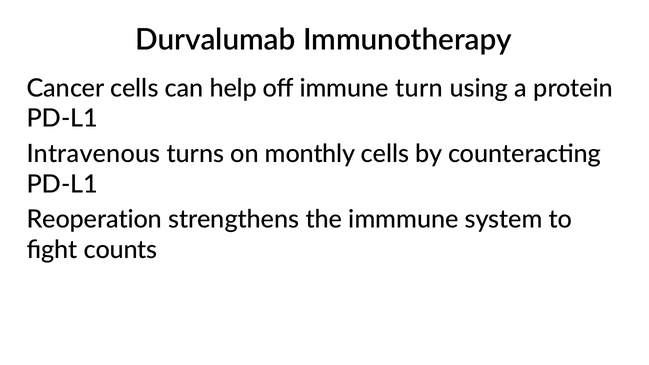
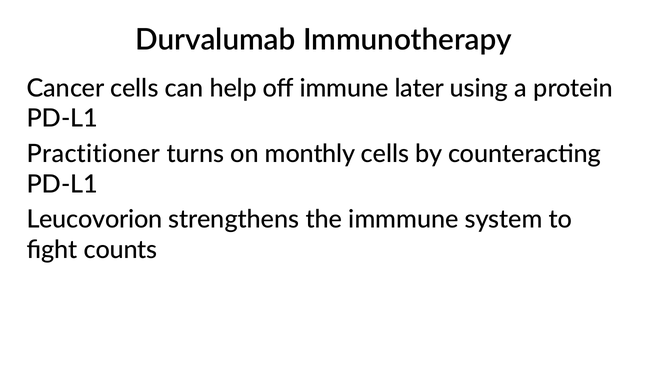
turn: turn -> later (419, 88)
Intravenous: Intravenous -> Practitioner (93, 154)
Reoperation: Reoperation -> Leucovorion (94, 220)
